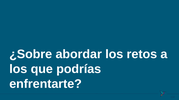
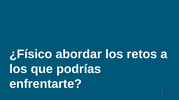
¿Sobre: ¿Sobre -> ¿Físico (31, 55)
